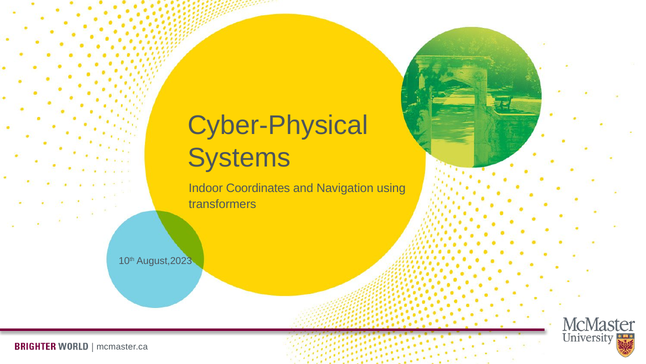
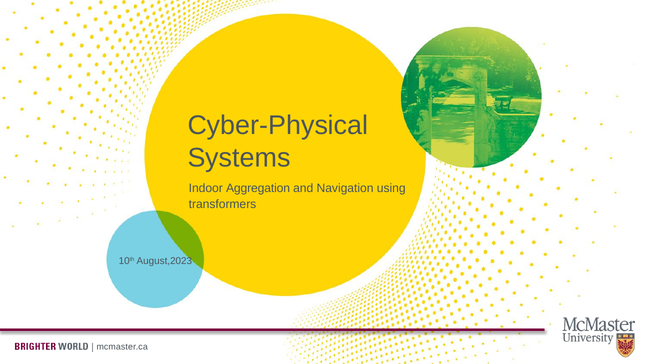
Coordinates: Coordinates -> Aggregation (258, 188)
